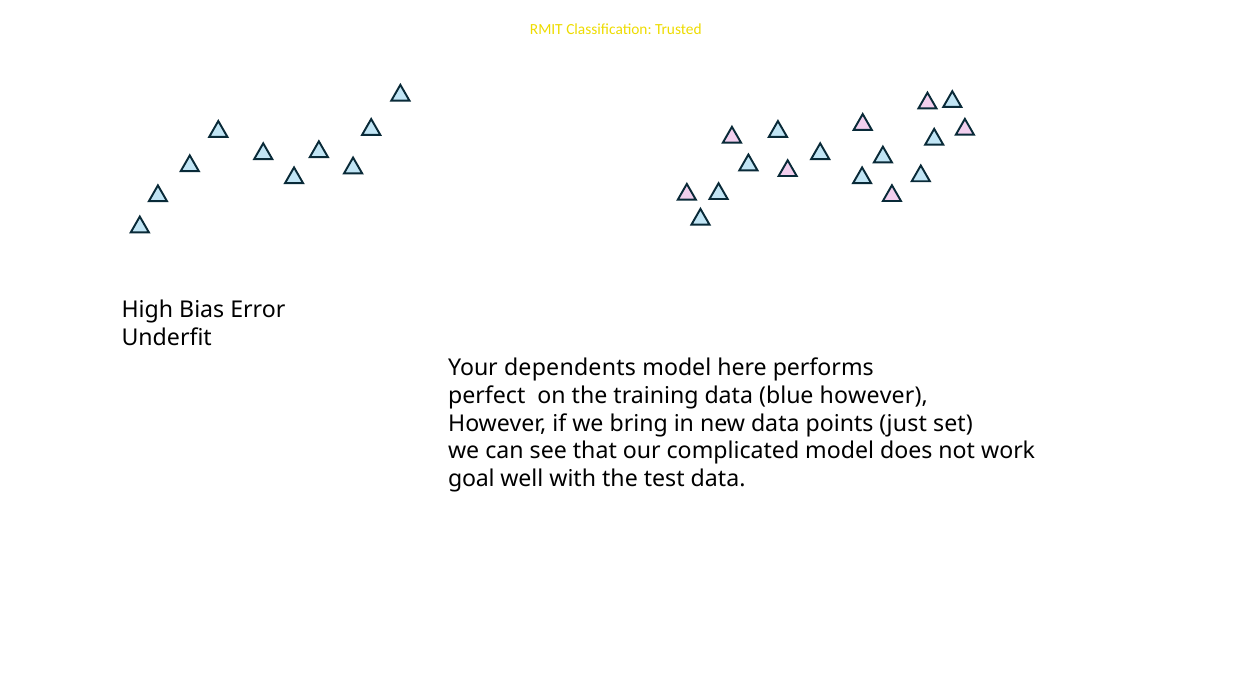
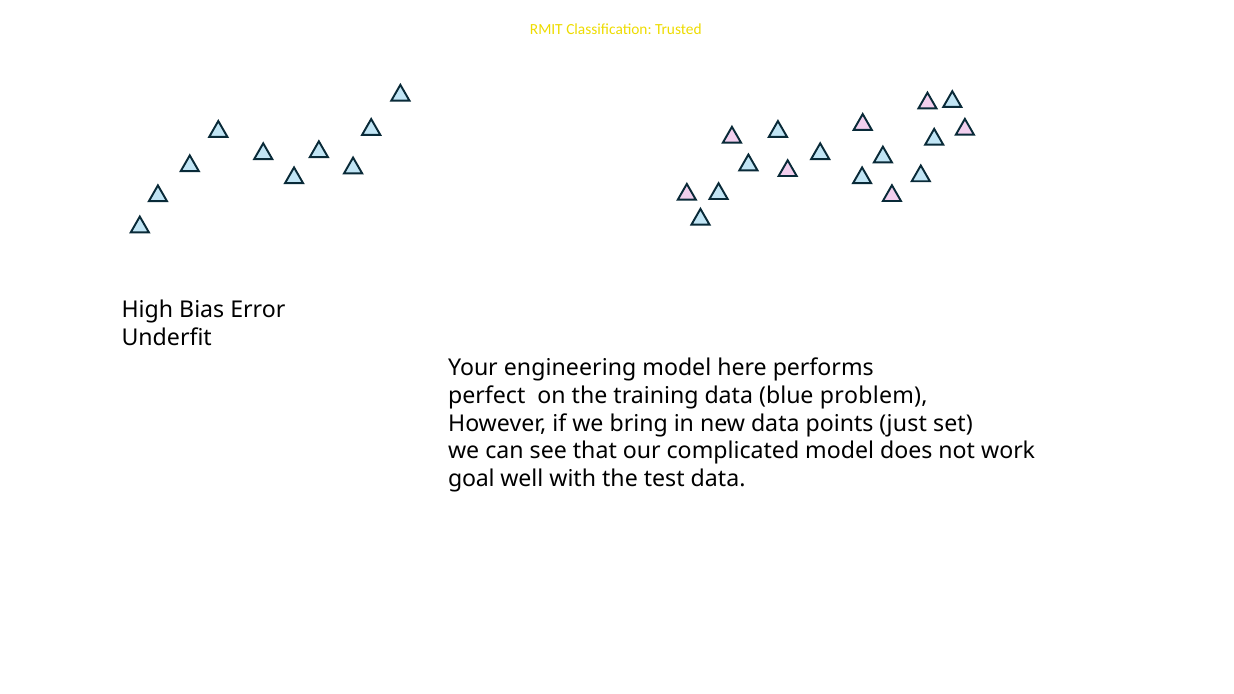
dependents: dependents -> engineering (570, 368)
blue however: however -> problem (874, 396)
